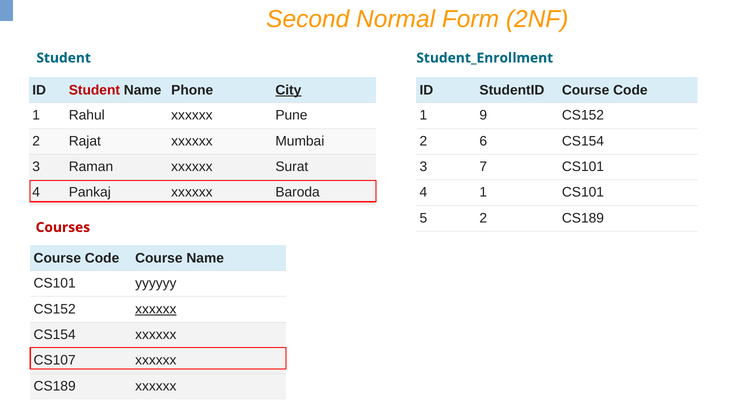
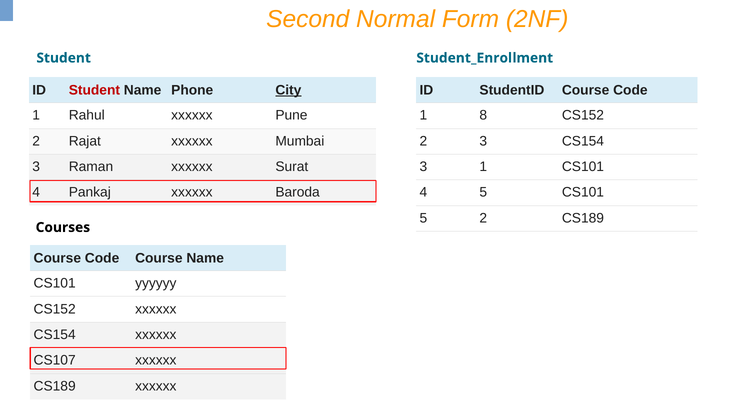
9: 9 -> 8 (483, 115)
2 6: 6 -> 3 (483, 141)
3 7: 7 -> 1 (483, 167)
4 1: 1 -> 5 (483, 193)
Courses colour: red -> black (63, 228)
xxxxxx underline: present -> none (156, 309)
